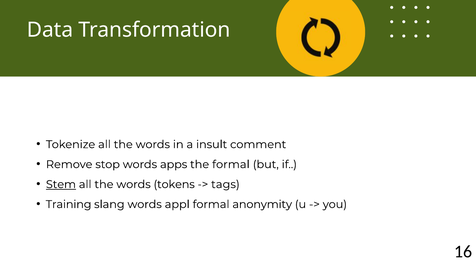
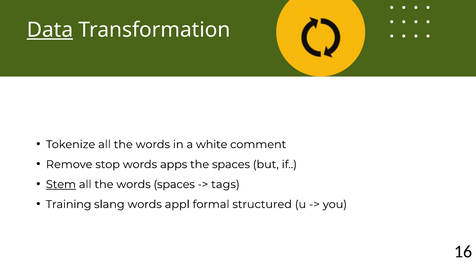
Data underline: none -> present (50, 30)
insult: insult -> white (212, 144)
the formal: formal -> spaces (231, 164)
words tokens: tokens -> spaces (174, 184)
anonymity: anonymity -> structured (262, 204)
